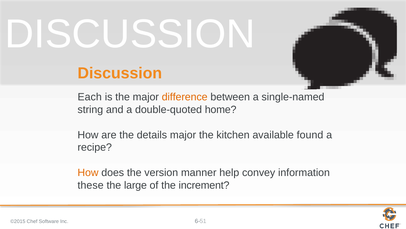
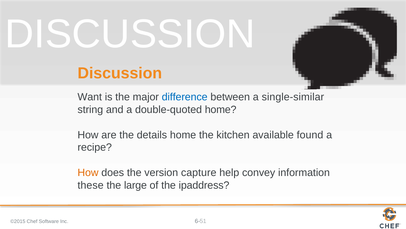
Each: Each -> Want (90, 97)
difference colour: orange -> blue (185, 97)
single-named: single-named -> single-similar (293, 97)
details major: major -> home (183, 135)
manner: manner -> capture (199, 172)
increment: increment -> ipaddress (204, 185)
